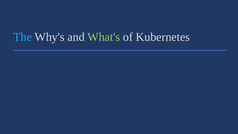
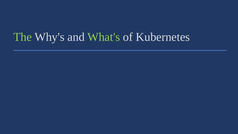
The colour: light blue -> light green (23, 37)
